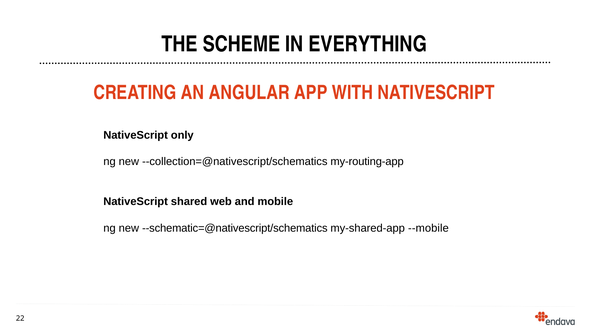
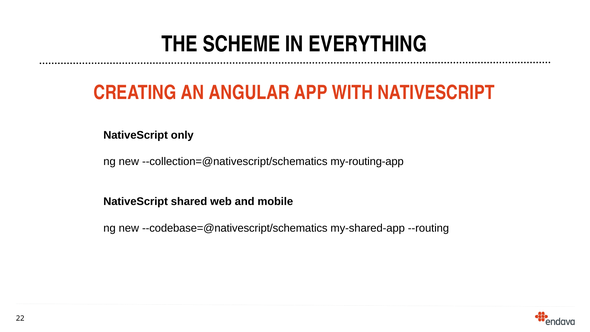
--schematic=@nativescript/schematics: --schematic=@nativescript/schematics -> --codebase=@nativescript/schematics (235, 228)
--mobile: --mobile -> --routing (428, 228)
